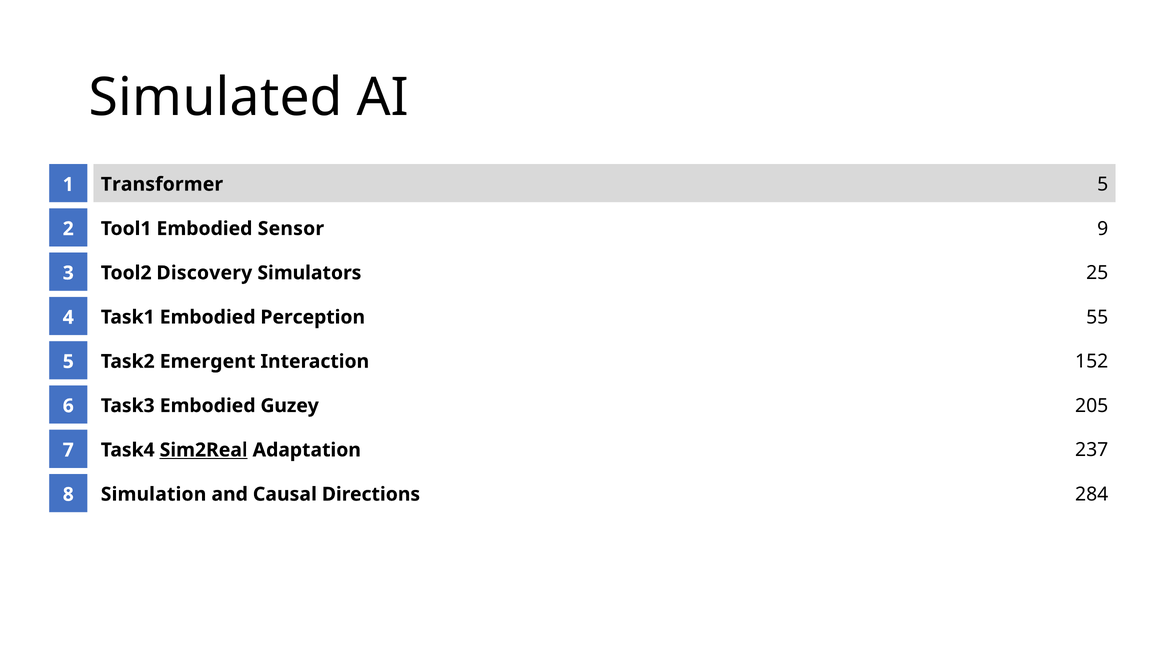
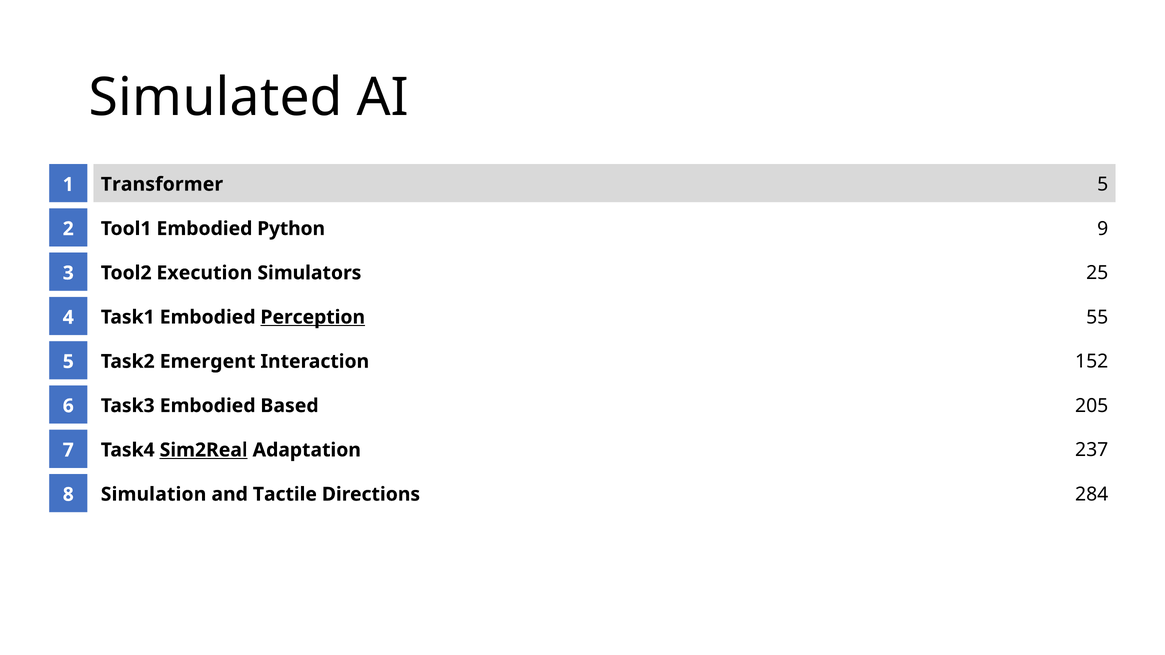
Sensor: Sensor -> Python (291, 229)
Discovery: Discovery -> Execution (204, 273)
Perception underline: none -> present (313, 317)
Guzey: Guzey -> Based (290, 406)
Causal: Causal -> Tactile (285, 495)
